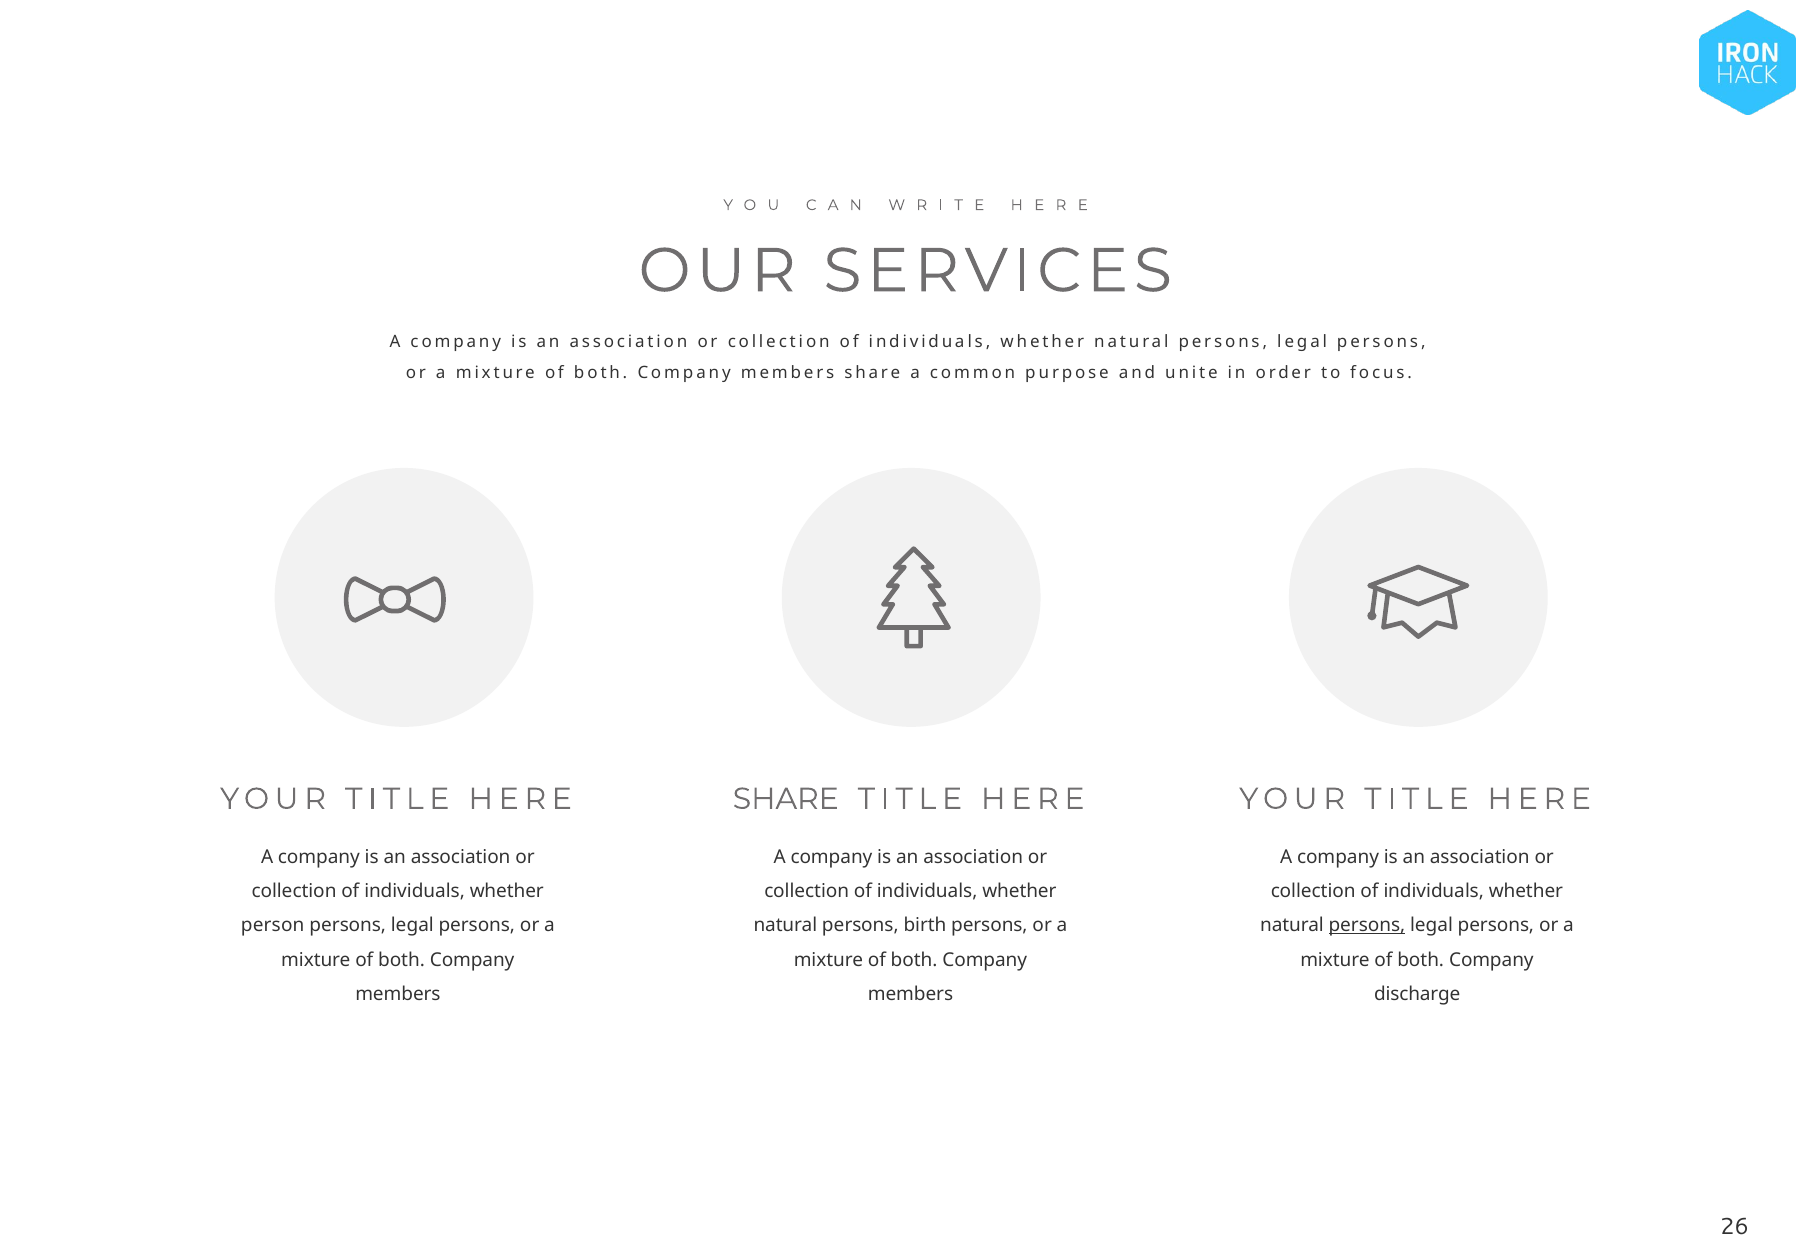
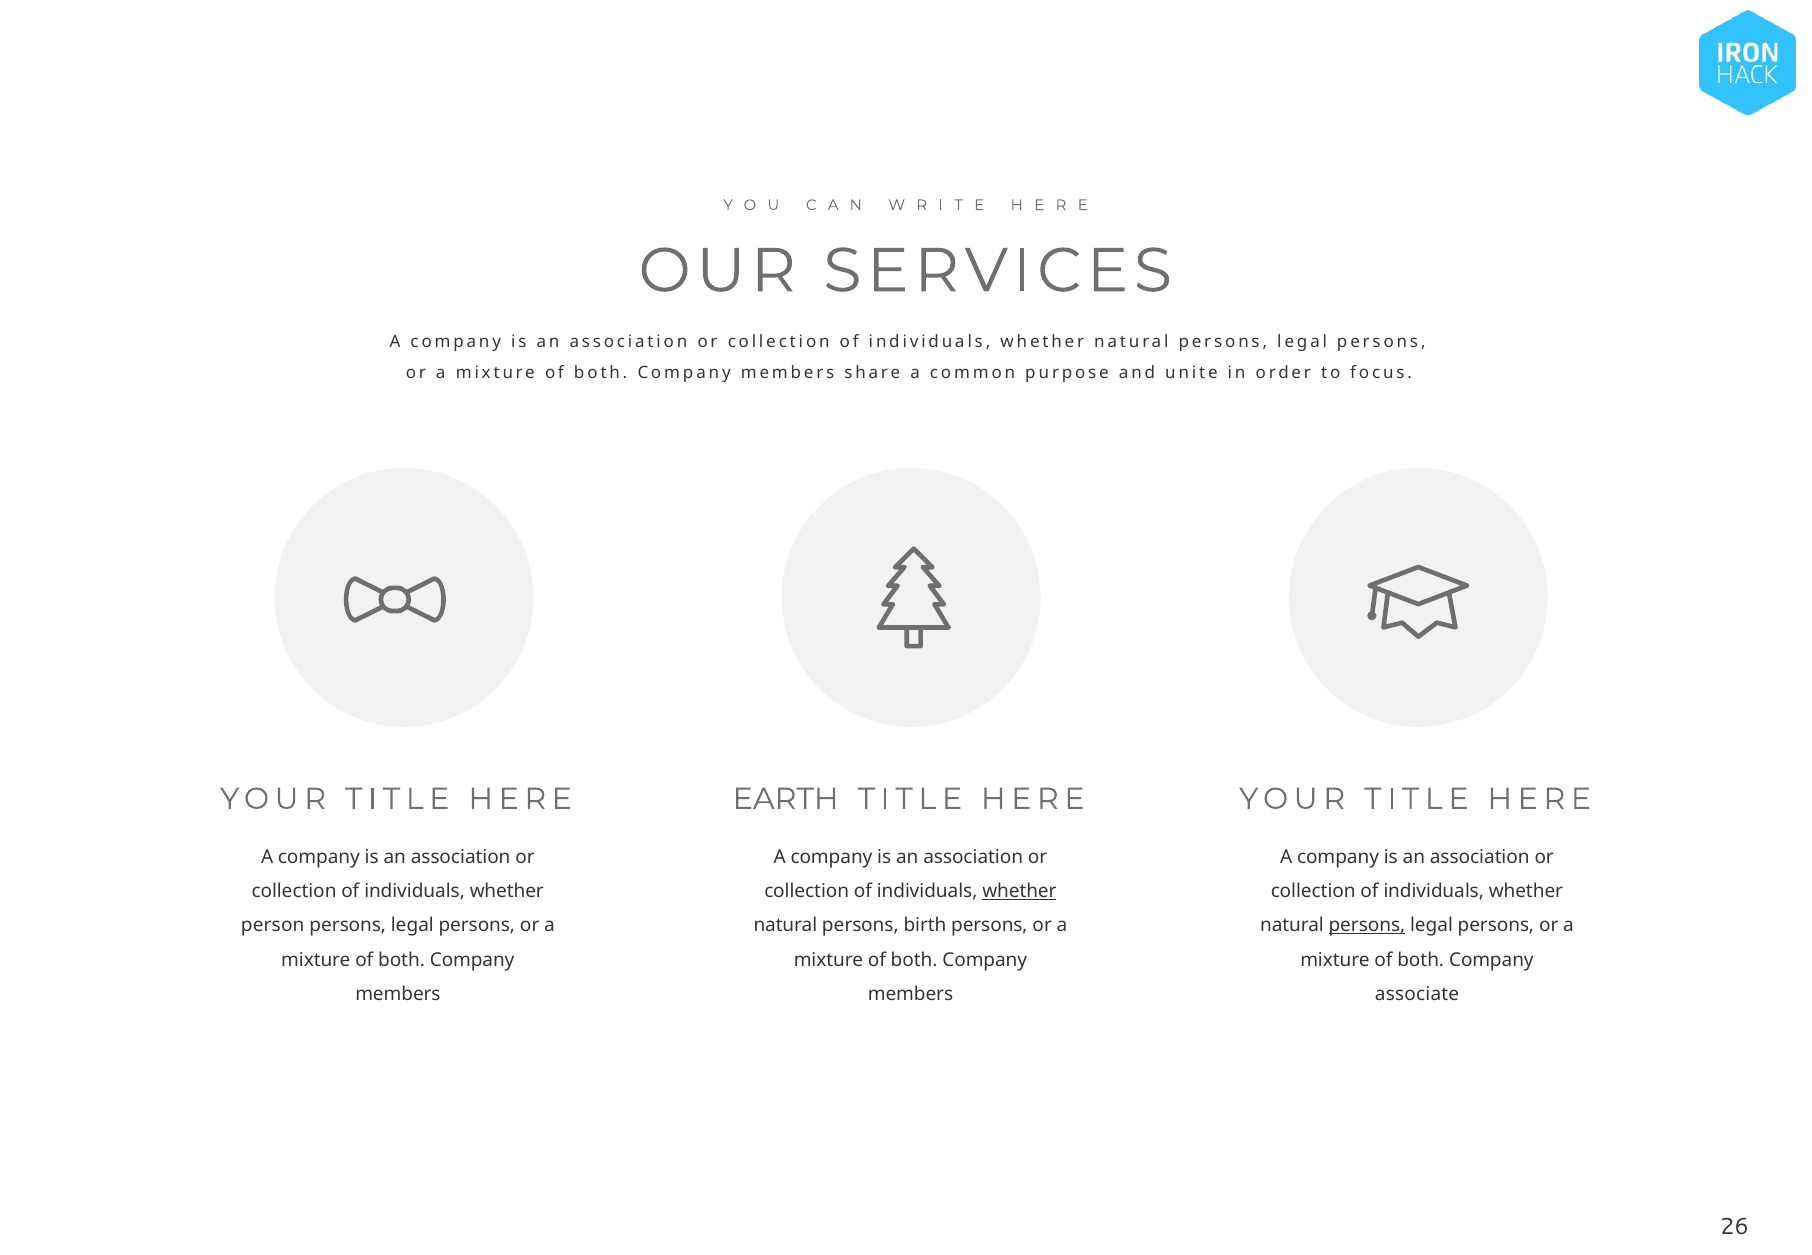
SHARE: SHARE -> EARTH (786, 798)
whether underline: none -> present (1019, 891)
discharge: discharge -> associate (1417, 994)
